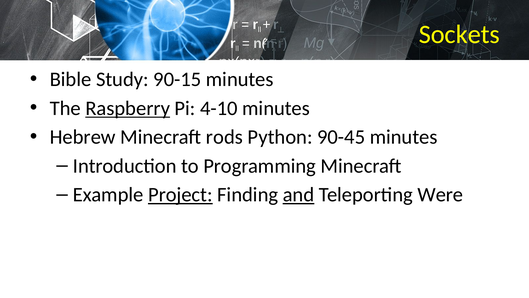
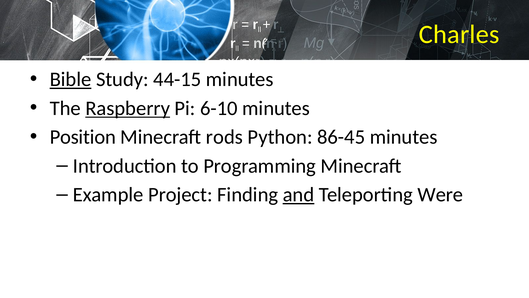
Sockets: Sockets -> Charles (459, 34)
Bible underline: none -> present (71, 79)
90-15: 90-15 -> 44-15 (177, 79)
4-10: 4-10 -> 6-10 (219, 108)
Hebrew: Hebrew -> Position (83, 137)
90-45: 90-45 -> 86-45 (341, 137)
Project underline: present -> none (180, 194)
